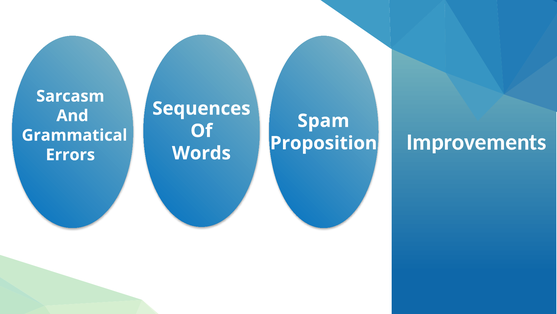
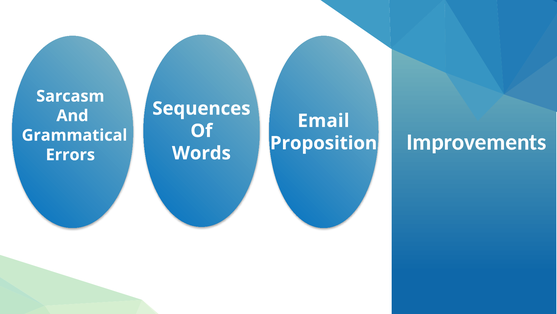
Spam: Spam -> Email (323, 121)
